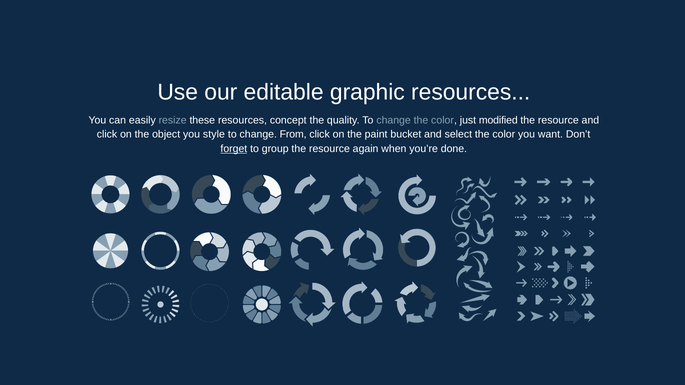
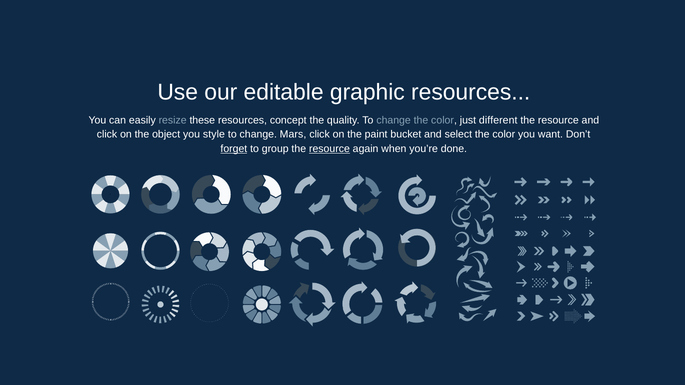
modified: modified -> different (498, 120)
From: From -> Mars (293, 135)
resource underline: none -> present (329, 149)
